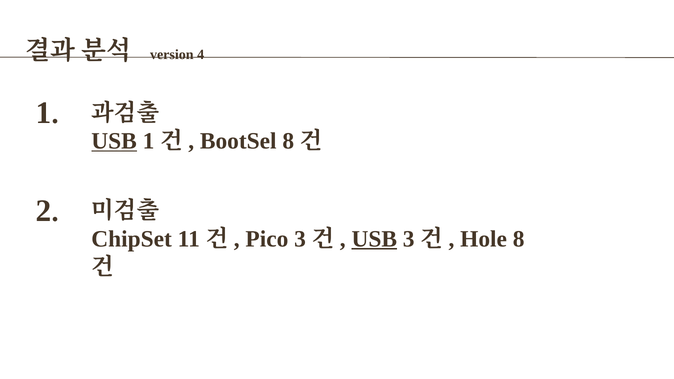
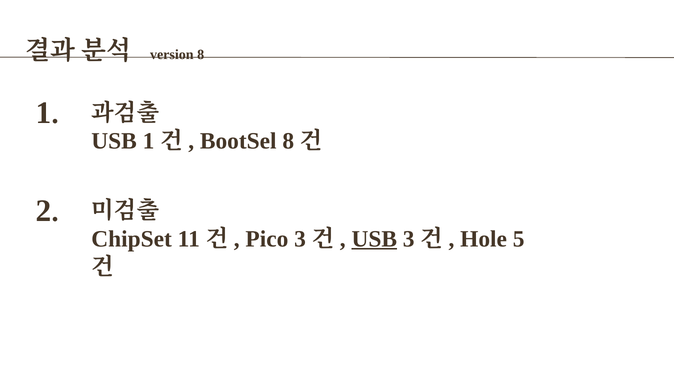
version 4: 4 -> 8 (201, 54)
USB underline: present -> none (114, 141)
Hole 8: 8 -> 5 (519, 239)
